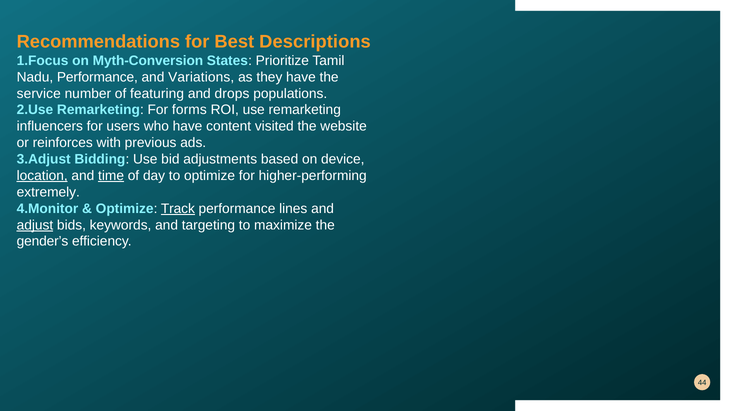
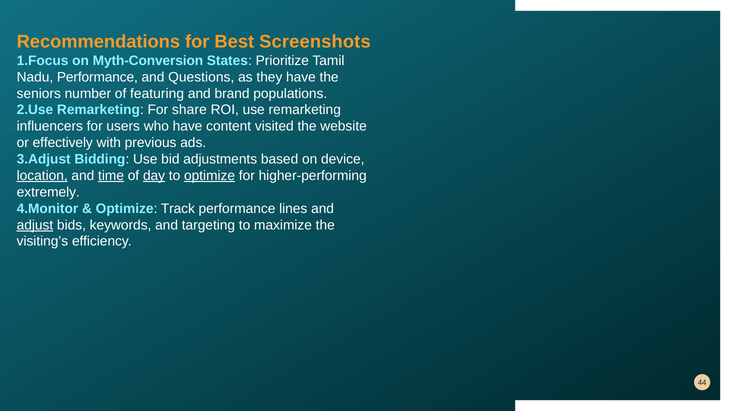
Descriptions: Descriptions -> Screenshots (315, 42)
Variations: Variations -> Questions (201, 77)
service: service -> seniors (39, 94)
drops: drops -> brand (232, 94)
forms: forms -> share (189, 110)
reinforces: reinforces -> effectively (63, 143)
day underline: none -> present (154, 176)
optimize underline: none -> present (210, 176)
Track underline: present -> none (178, 209)
gender’s: gender’s -> visiting’s (42, 242)
